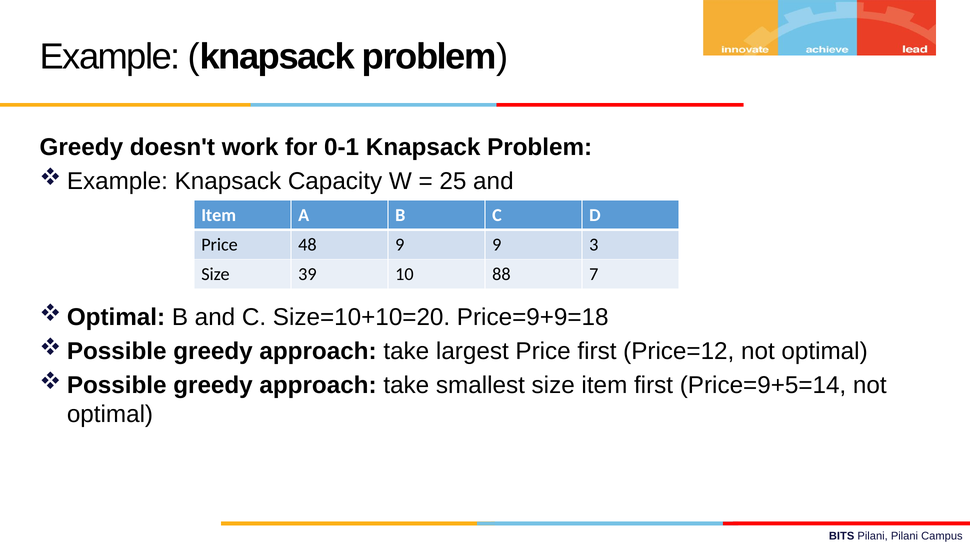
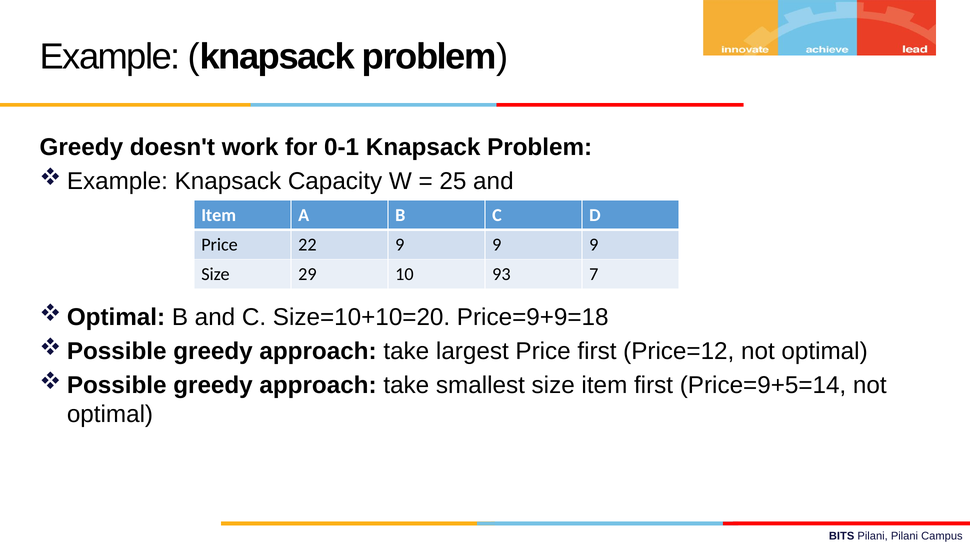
48: 48 -> 22 (307, 245)
9 9 3: 3 -> 9 (594, 245)
39: 39 -> 29 (307, 274)
88: 88 -> 93 (501, 274)
